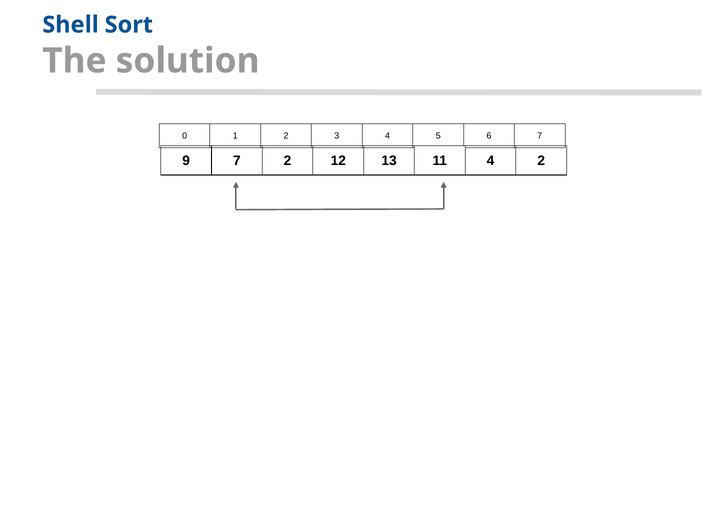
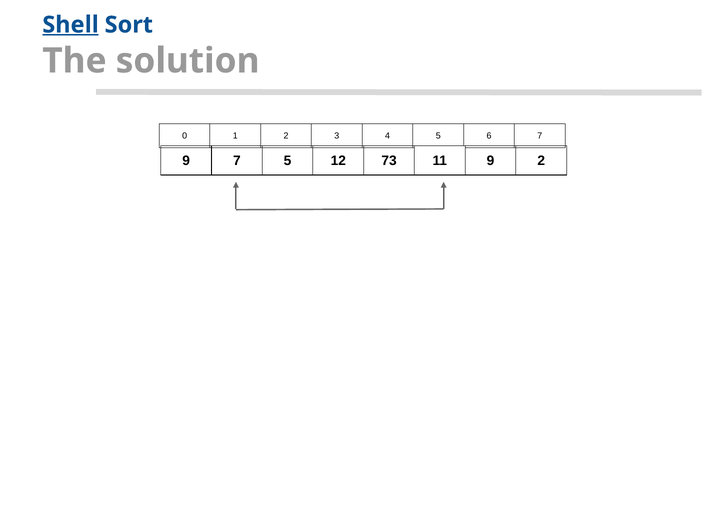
Shell underline: none -> present (70, 25)
7 2: 2 -> 5 (288, 161)
13: 13 -> 73 (389, 161)
11 4: 4 -> 9 (491, 161)
